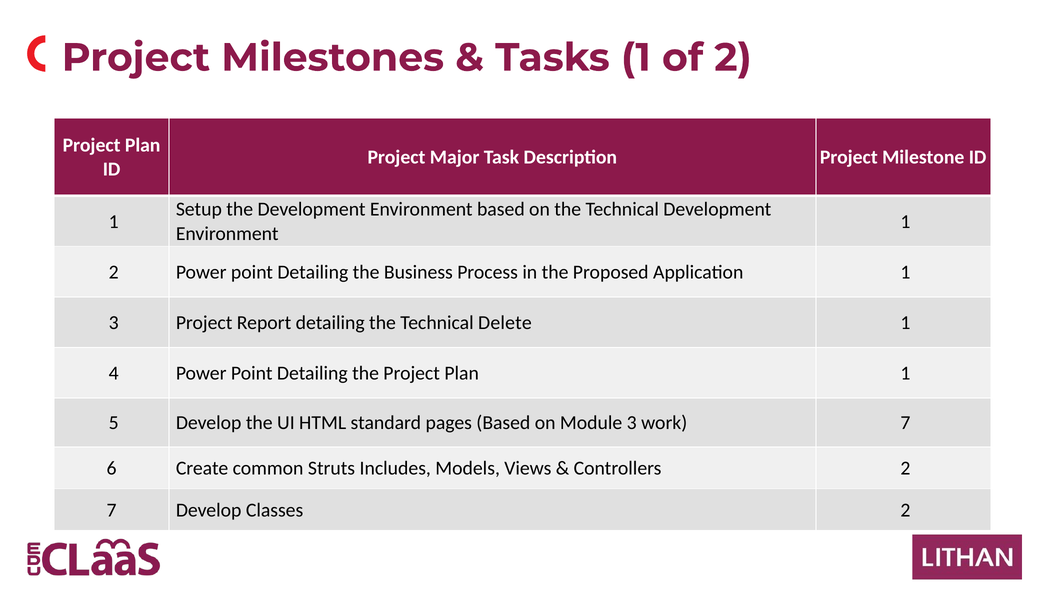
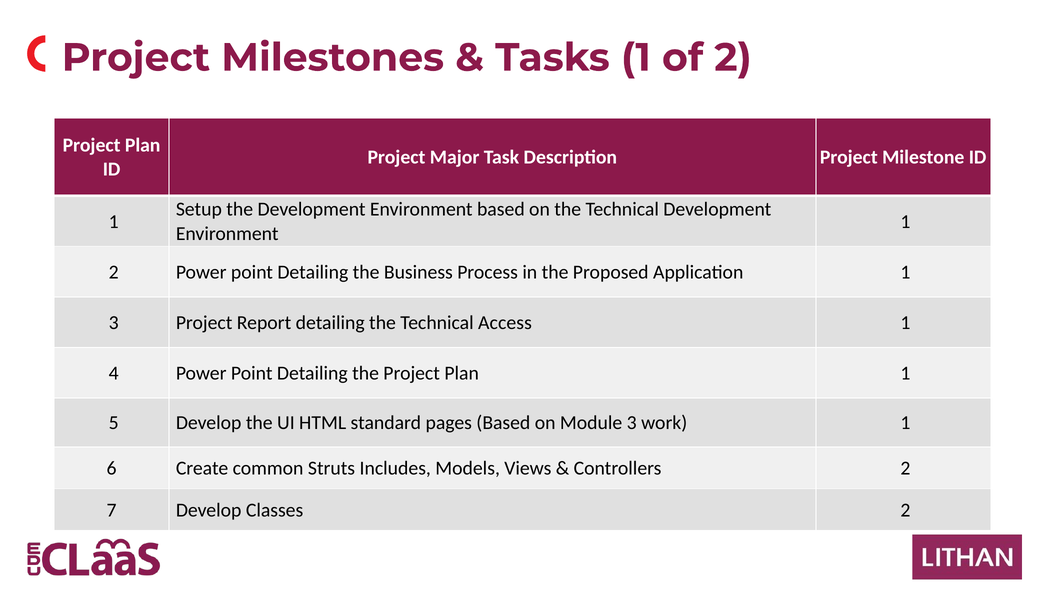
Delete: Delete -> Access (505, 322)
work 7: 7 -> 1 (905, 423)
